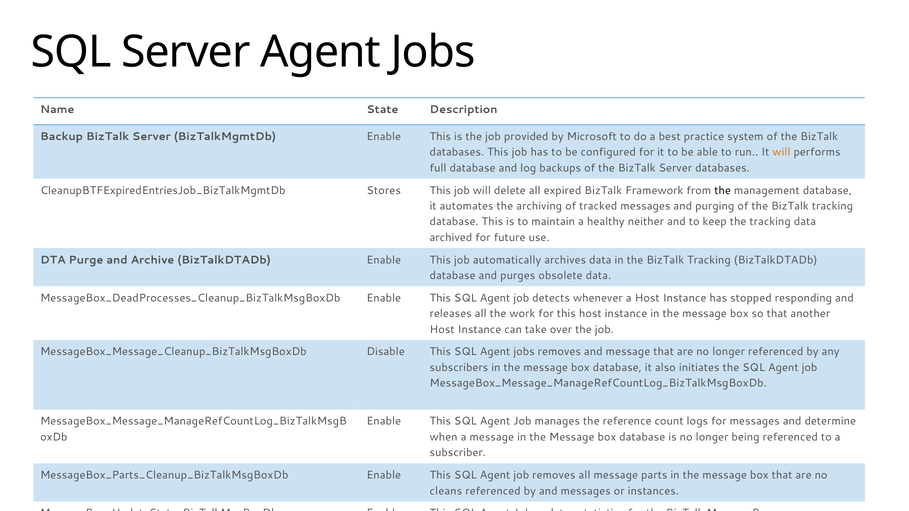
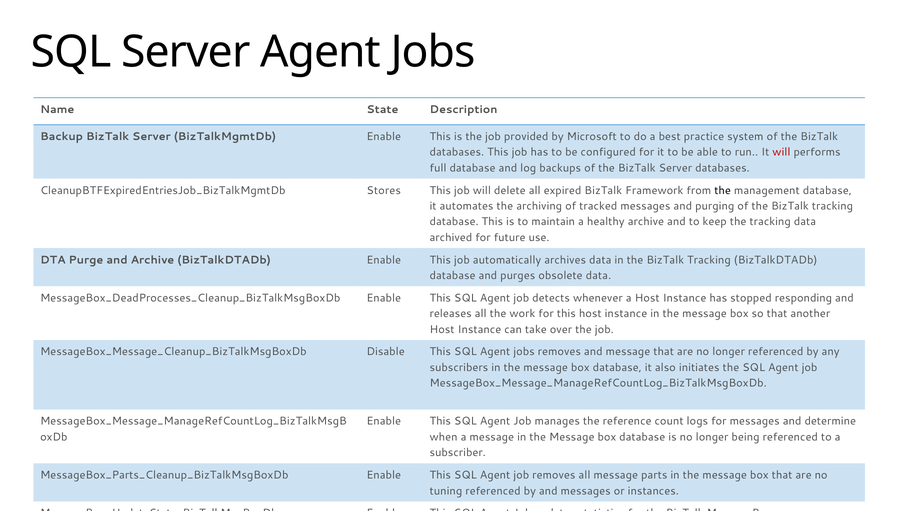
will colour: orange -> red (781, 152)
healthy neither: neither -> archive (646, 222)
cleans: cleans -> tuning (446, 491)
